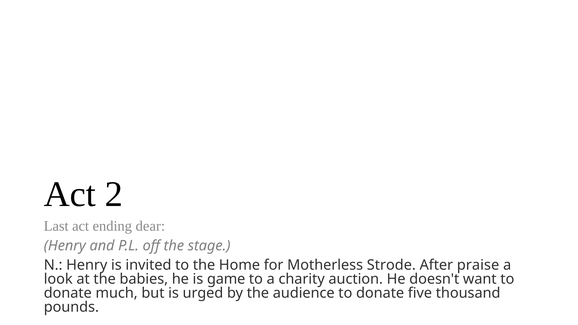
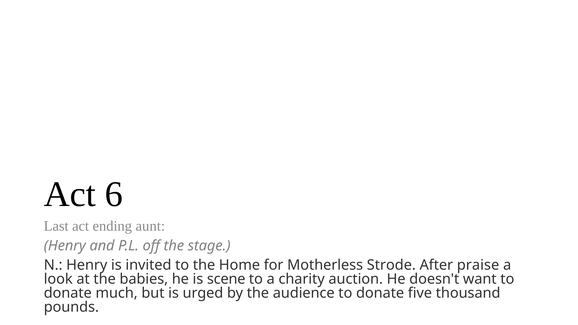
2: 2 -> 6 (114, 194)
dear: dear -> aunt (150, 226)
game: game -> scene (226, 279)
